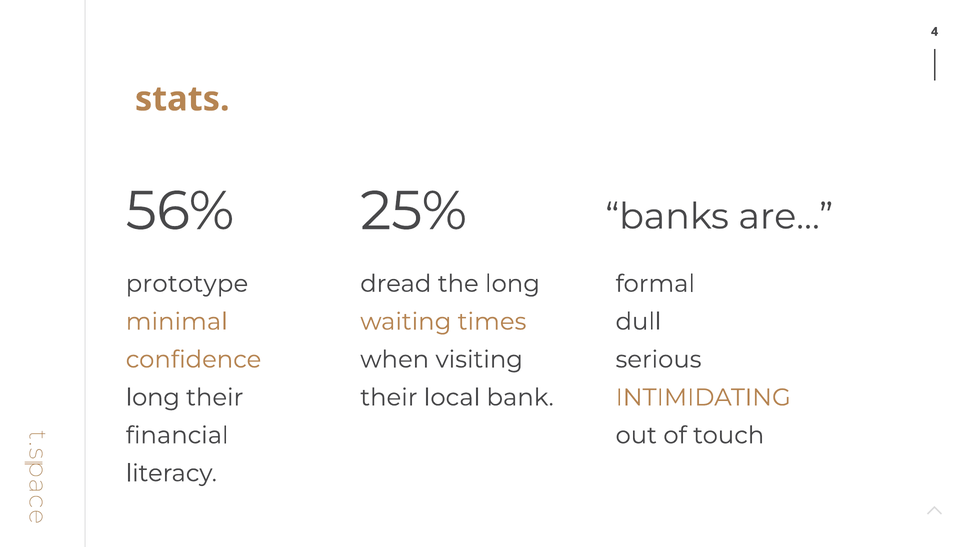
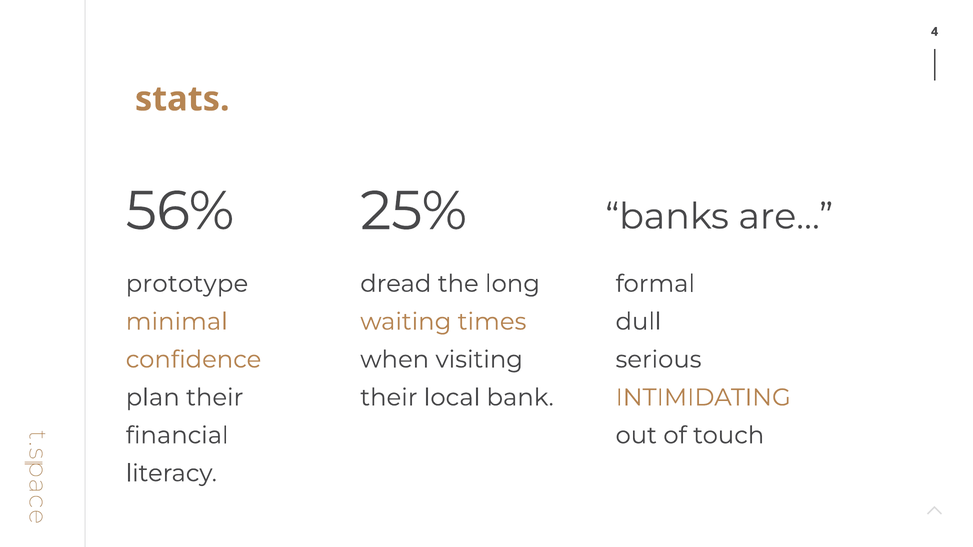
long: long -> plan (153, 398)
